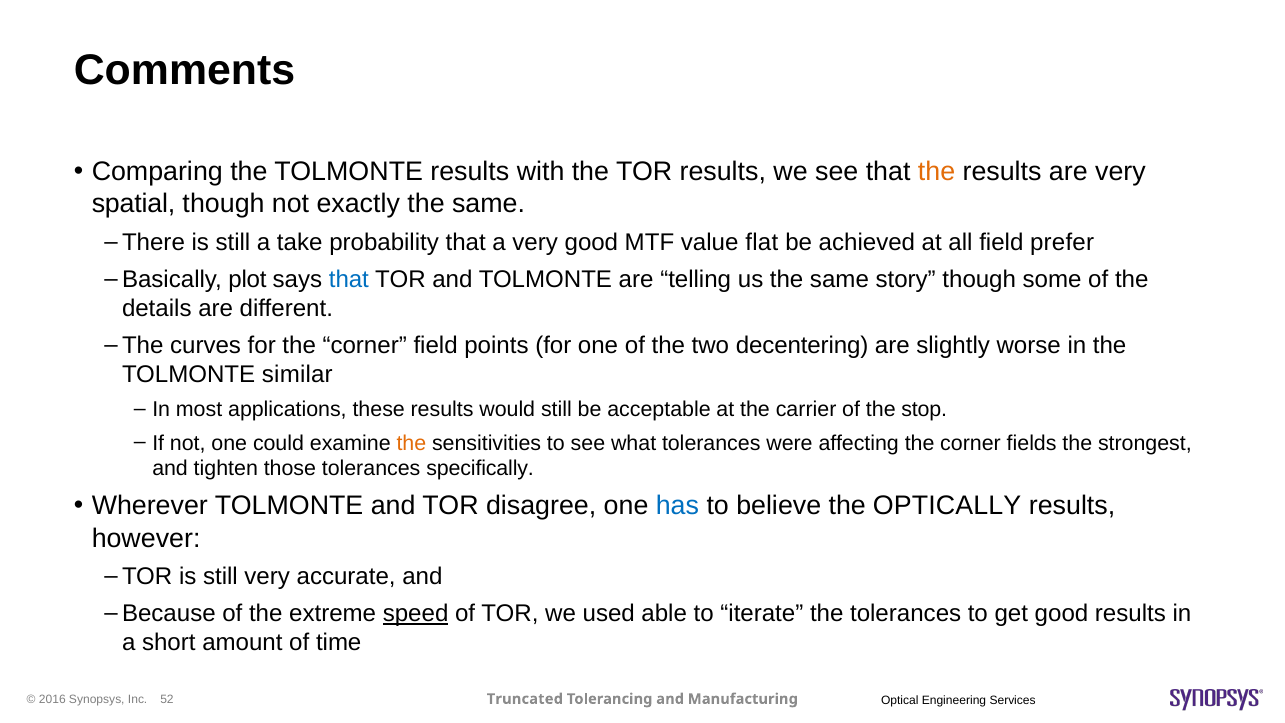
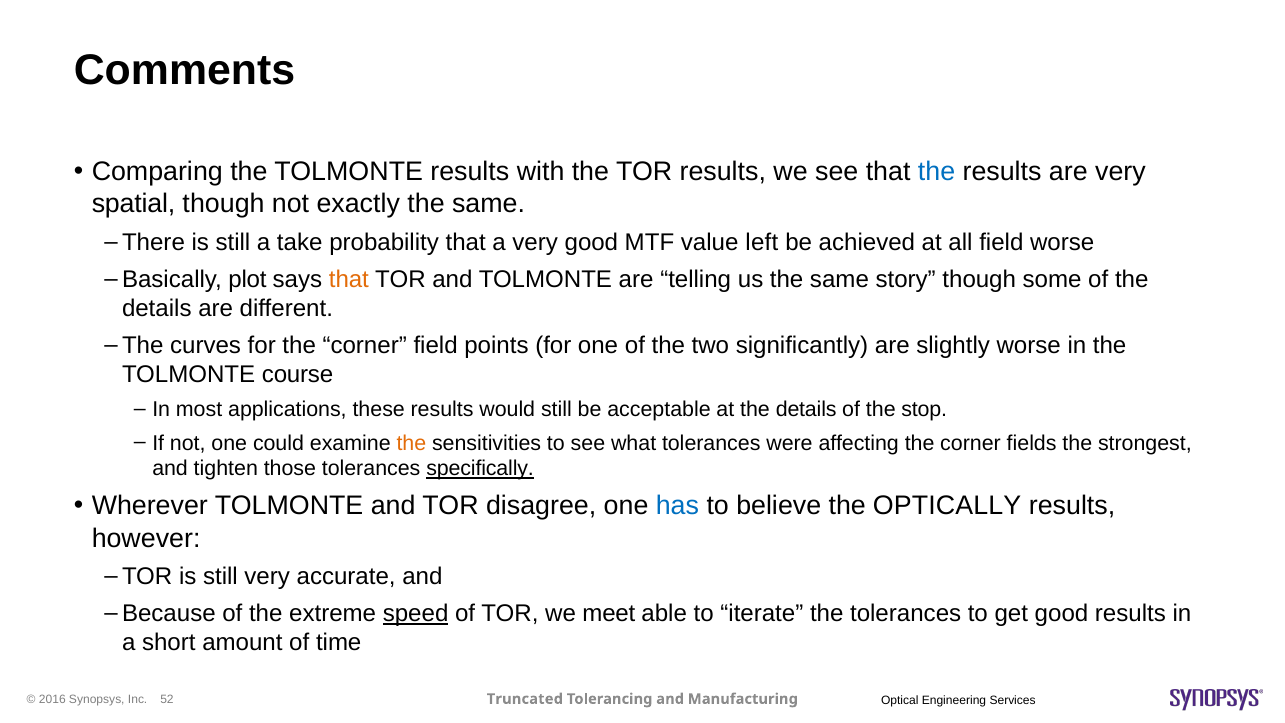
the colour: orange -> blue (937, 172)
flat: flat -> left (762, 242)
field prefer: prefer -> worse (1062, 242)
that colour: blue -> orange (349, 279)
decentering: decentering -> significantly (802, 345)
similar: similar -> course (298, 374)
at the carrier: carrier -> details (806, 409)
specifically underline: none -> present (480, 469)
used: used -> meet (609, 614)
